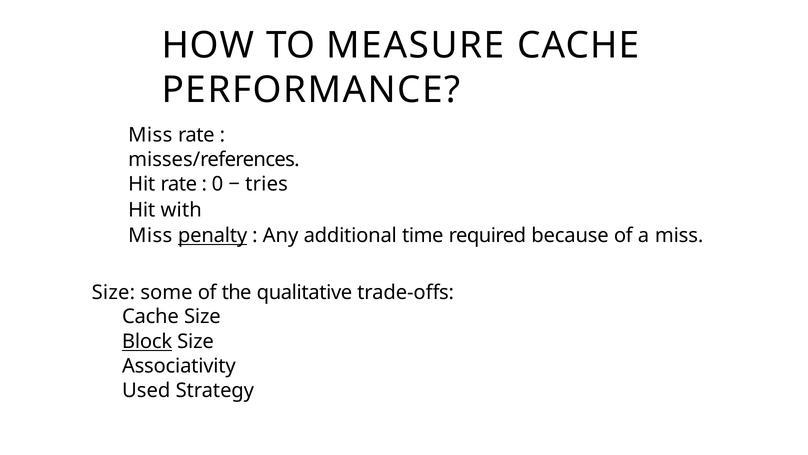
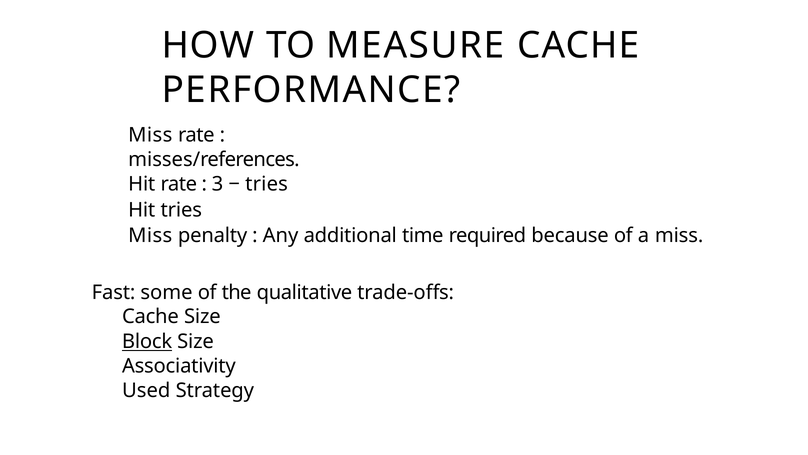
0: 0 -> 3 (217, 184)
Hit with: with -> tries (181, 210)
penalty underline: present -> none (213, 236)
Size: Size -> Fast (114, 292)
